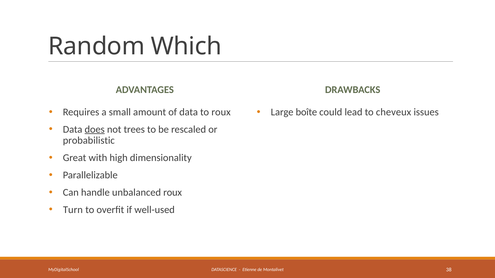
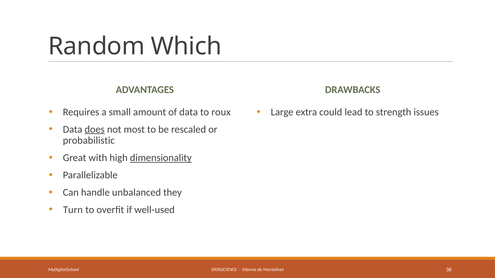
boîte: boîte -> extra (306, 112)
cheveux: cheveux -> strength (394, 112)
trees: trees -> most (134, 130)
dimensionality underline: none -> present (161, 158)
unbalanced roux: roux -> they (173, 193)
